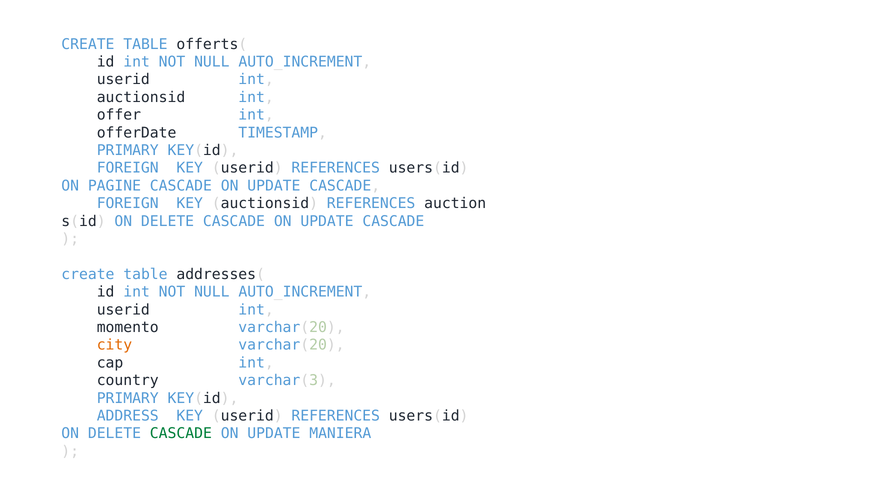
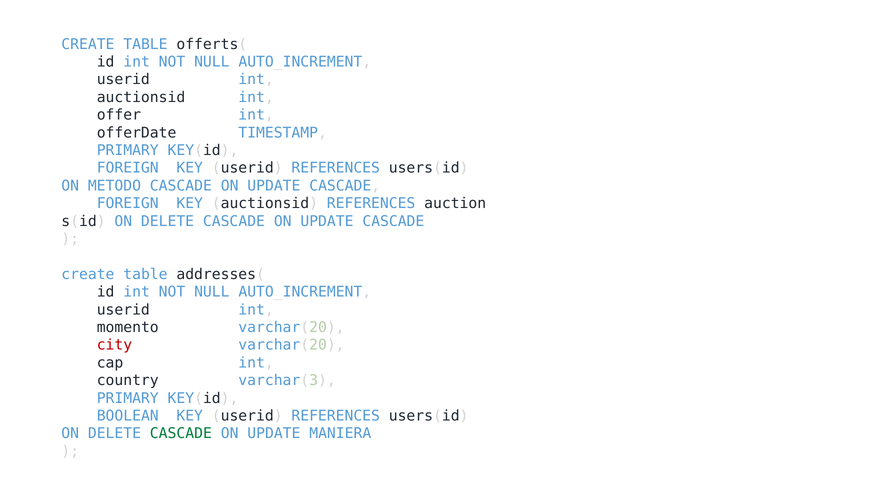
PAGINE: PAGINE -> METODO (114, 186)
city colour: orange -> red (114, 345)
ADDRESS: ADDRESS -> BOOLEAN (128, 416)
